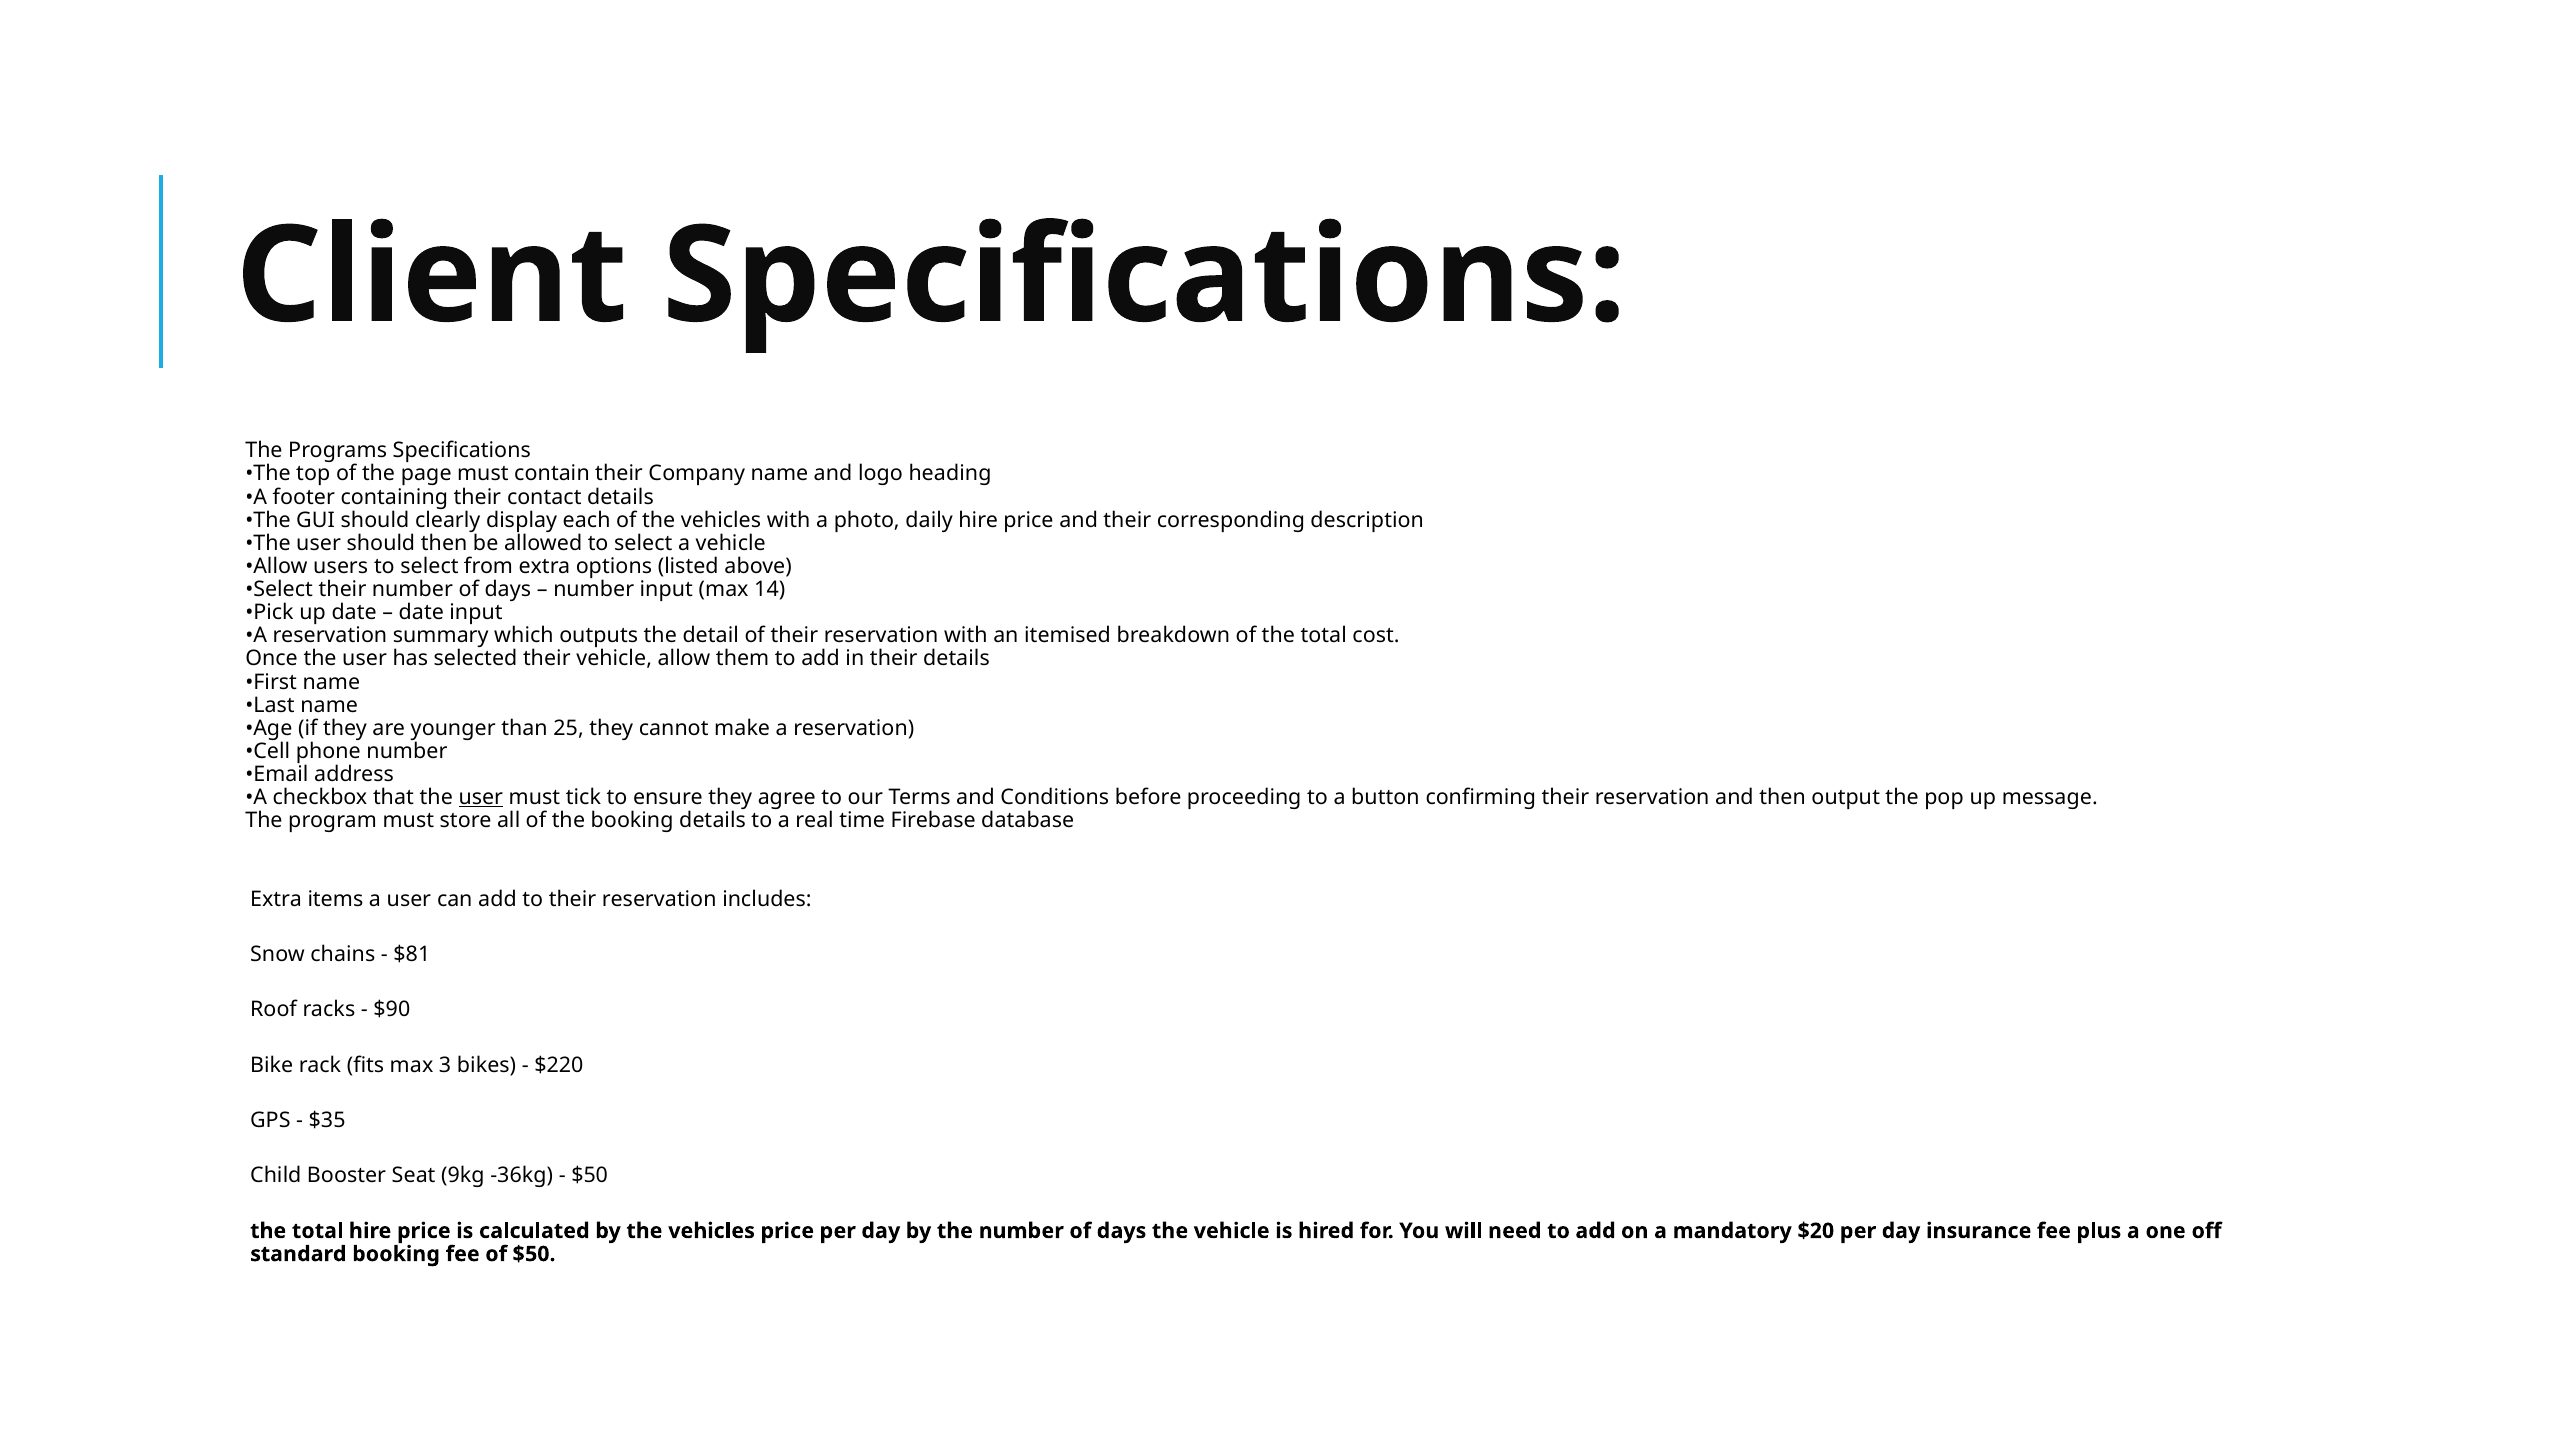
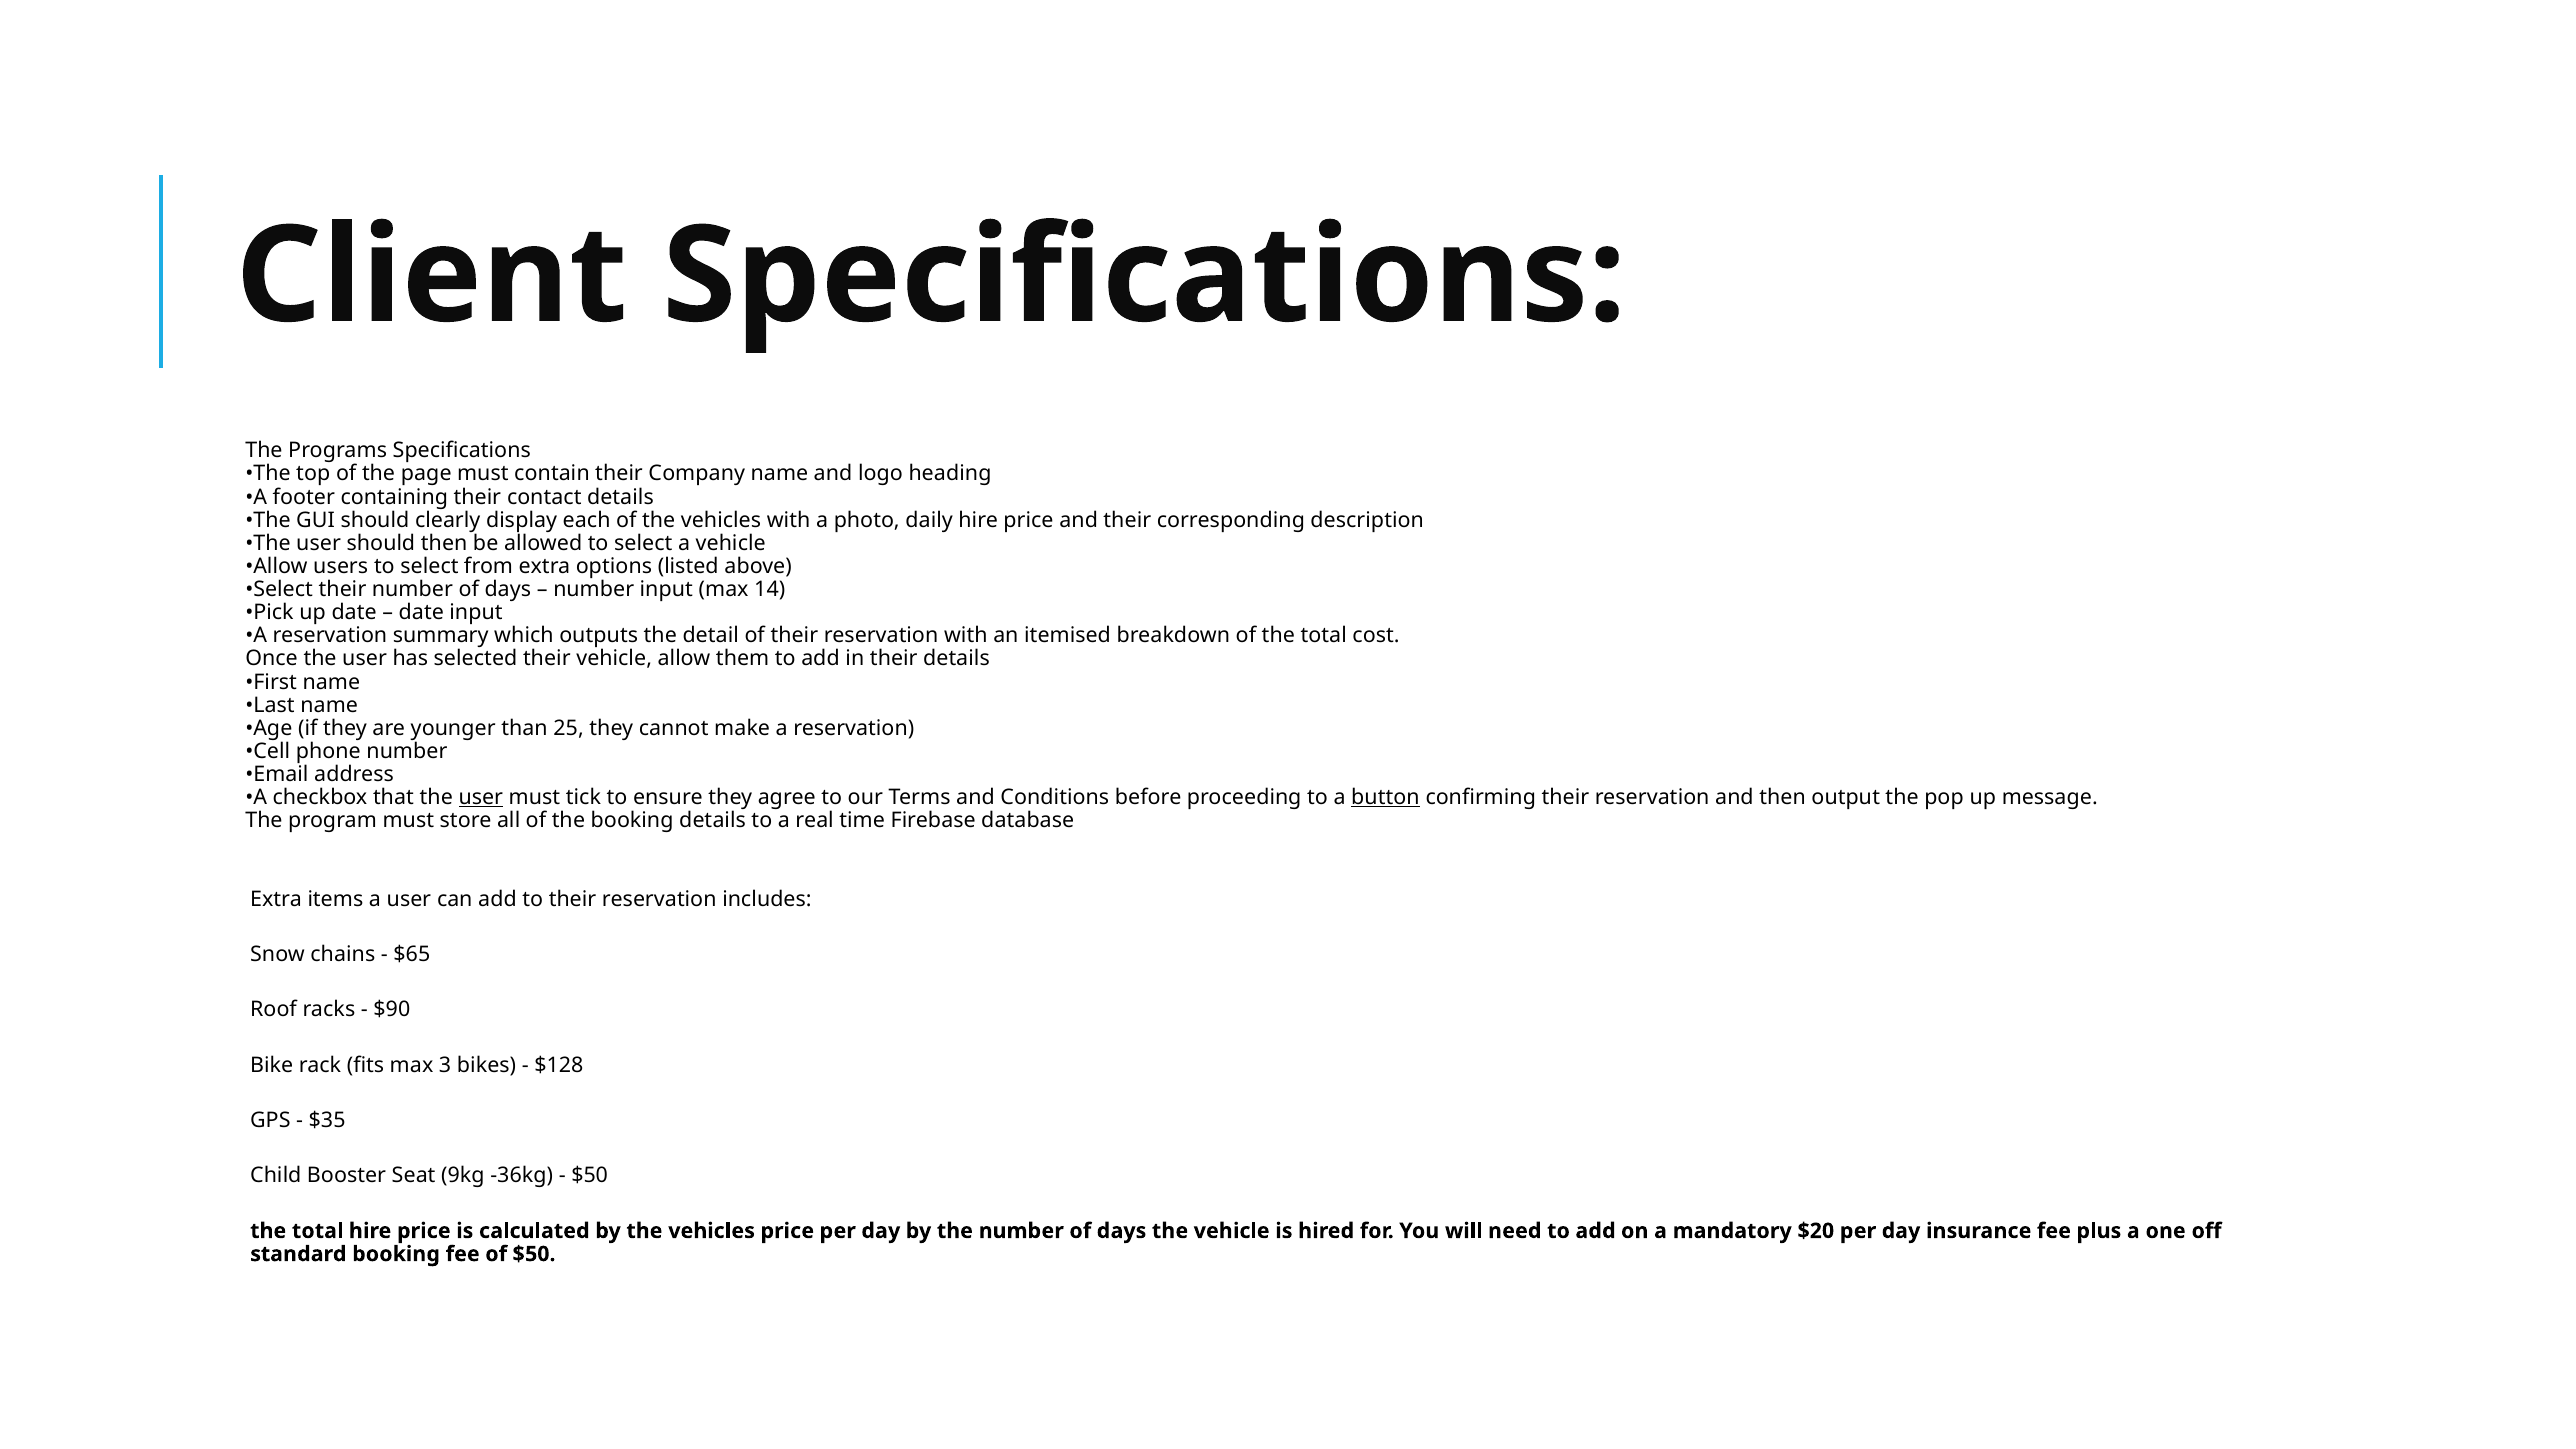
button underline: none -> present (1385, 798)
$81: $81 -> $65 (412, 954)
$220: $220 -> $128 (559, 1065)
